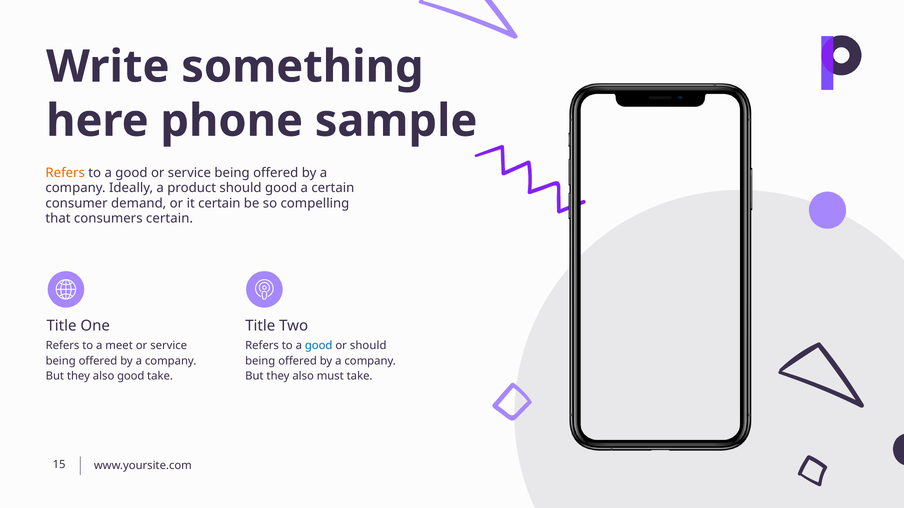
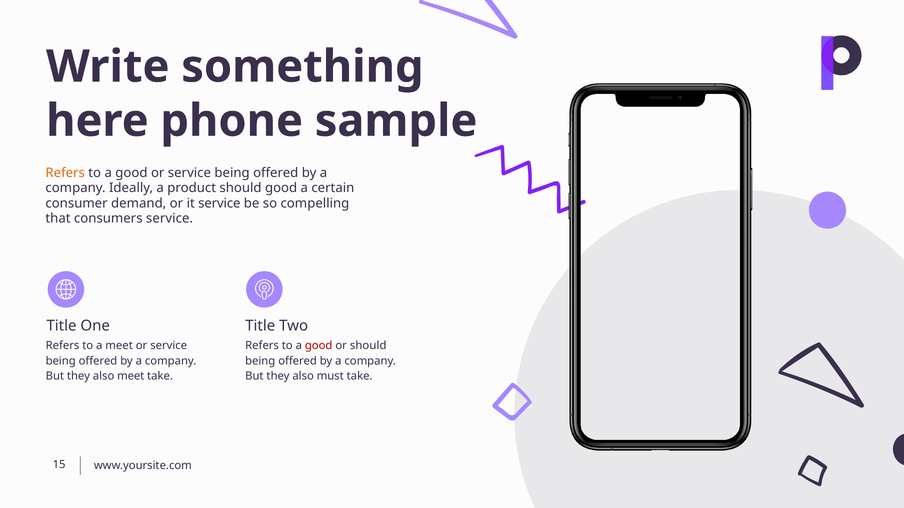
it certain: certain -> service (219, 204)
consumers certain: certain -> service (170, 219)
good colour: blue -> red (319, 346)
also good: good -> meet (131, 376)
